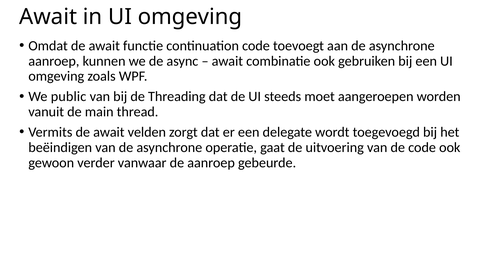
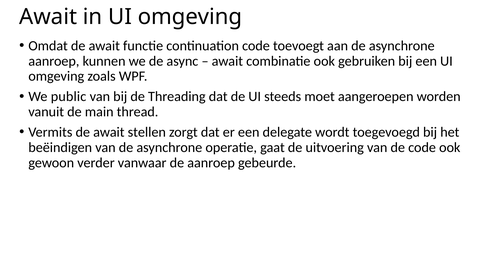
velden: velden -> stellen (147, 132)
